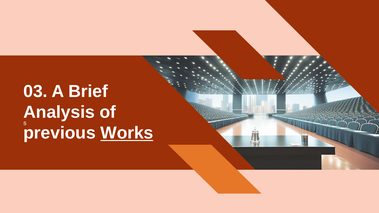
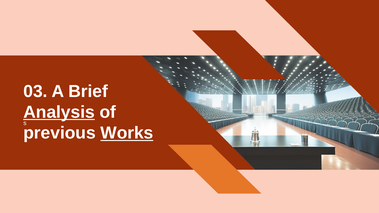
Analysis underline: none -> present (59, 112)
